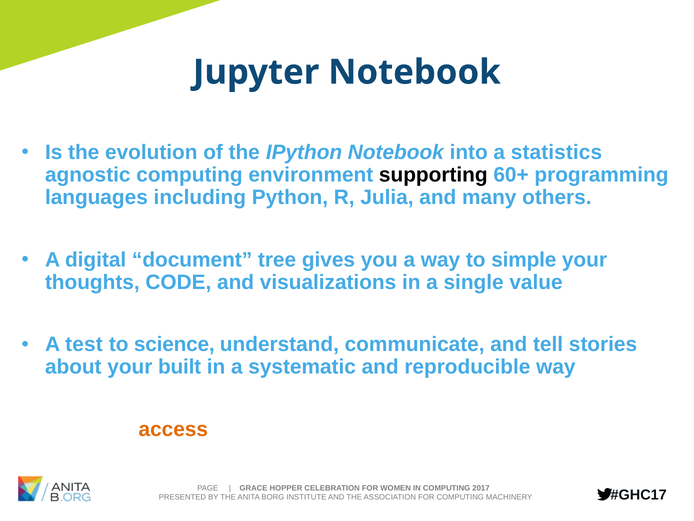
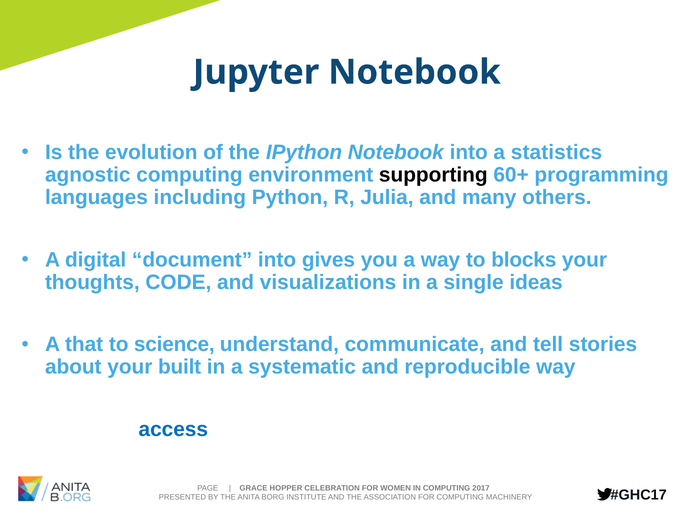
document tree: tree -> into (277, 259)
simple: simple -> blocks (524, 259)
value: value -> ideas (536, 282)
test: test -> that (84, 344)
access colour: orange -> blue (173, 429)
